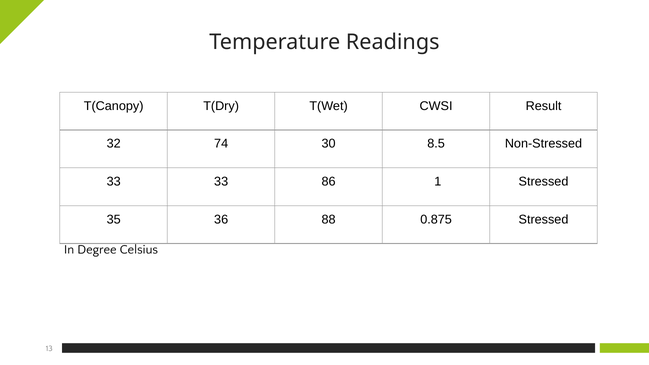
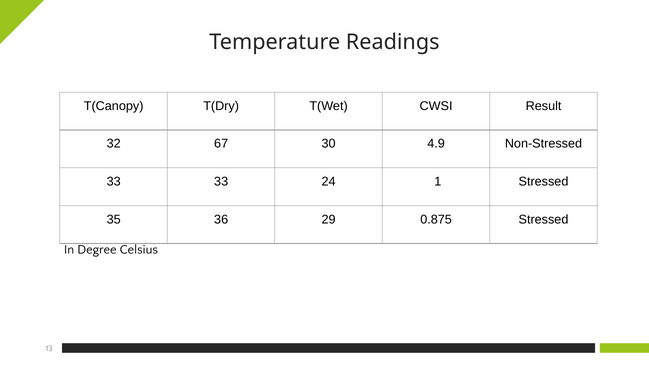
74: 74 -> 67 (221, 144)
8.5: 8.5 -> 4.9 (436, 144)
86: 86 -> 24 (329, 182)
88: 88 -> 29 (329, 220)
